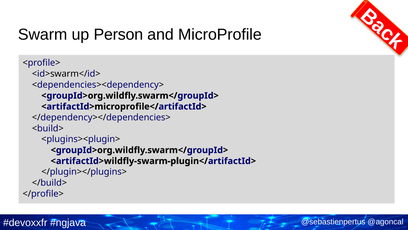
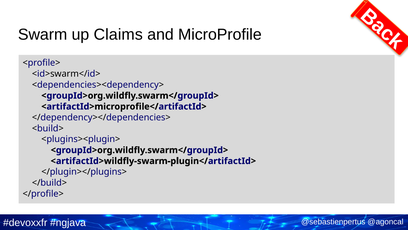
Person: Person -> Claims (118, 35)
